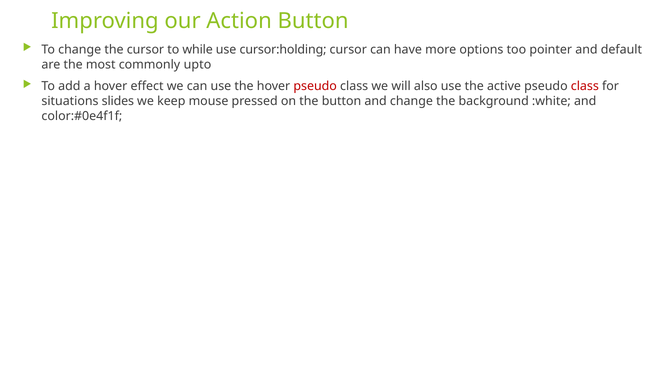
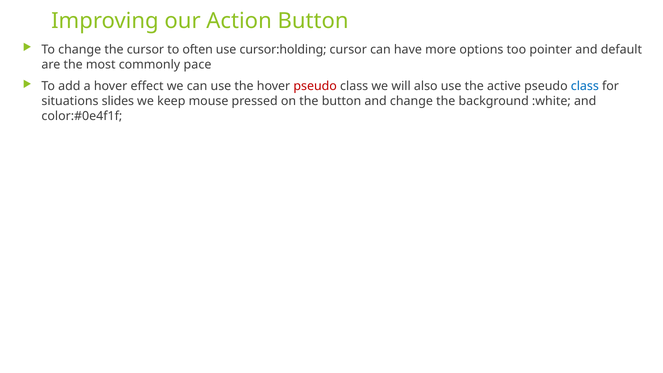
while: while -> often (198, 49)
upto: upto -> pace (198, 64)
class colour: red -> blue (585, 86)
